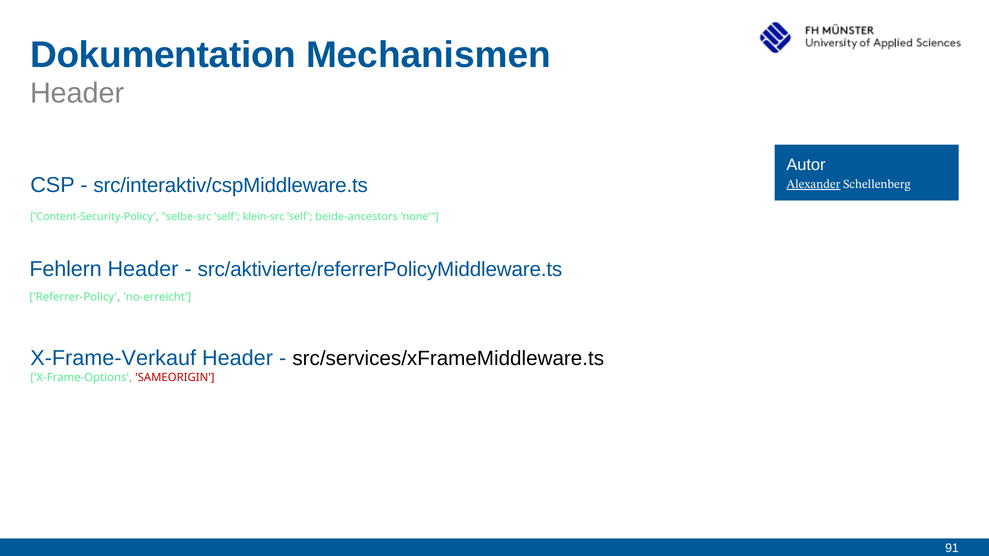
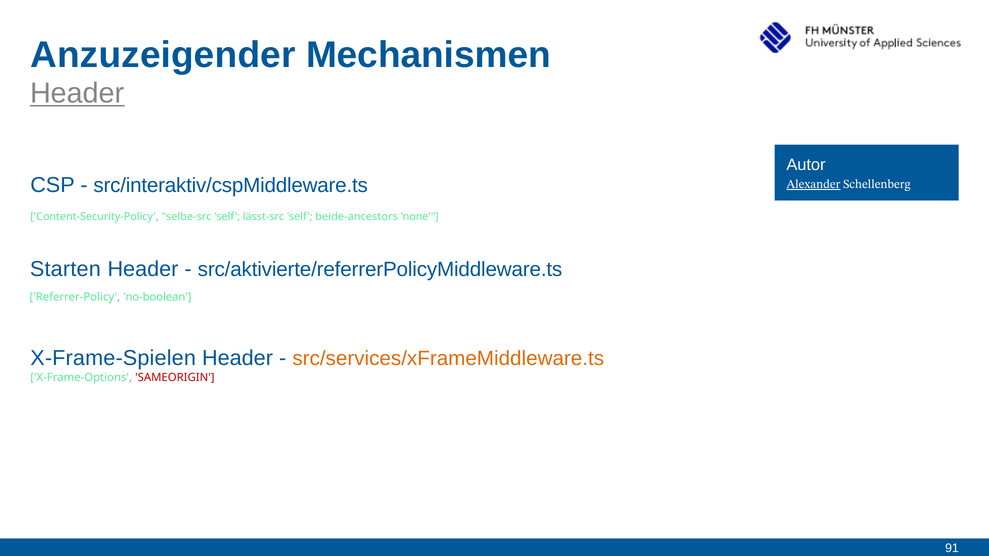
Dokumentation: Dokumentation -> Anzuzeigender (163, 55)
Header underline: none -> present (77, 94)
klein-src: klein-src -> lässt-src (264, 217)
Fehlern: Fehlern -> Starten (65, 269)
no-erreicht: no-erreicht -> no-boolean (157, 297)
X-Frame-Verkauf: X-Frame-Verkauf -> X-Frame-Spielen (113, 359)
src/services/xFrameMiddleware.ts colour: black -> orange (448, 359)
